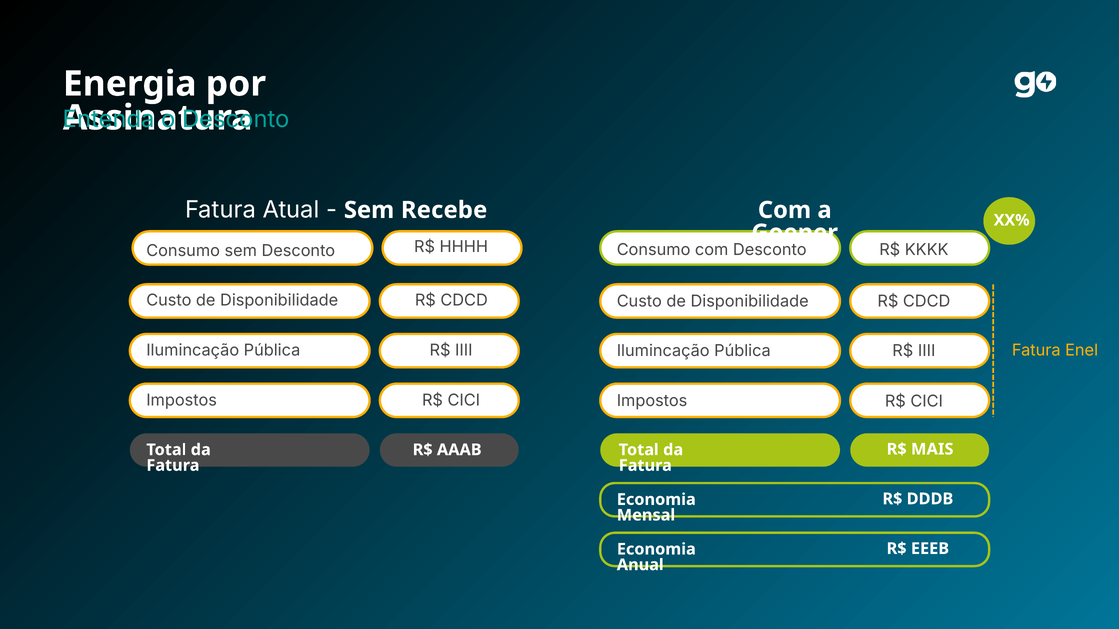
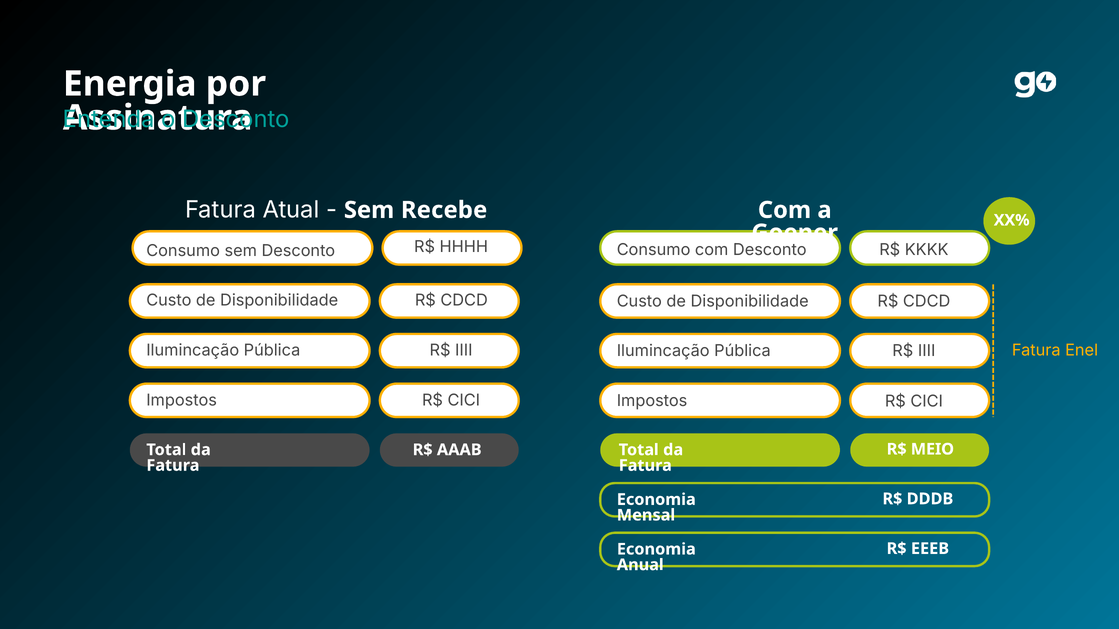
MAIS: MAIS -> MEIO (932, 449)
